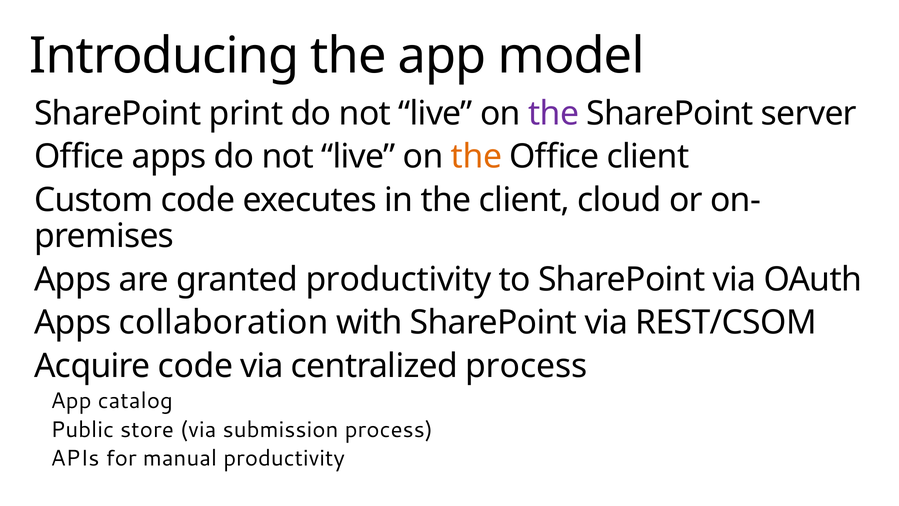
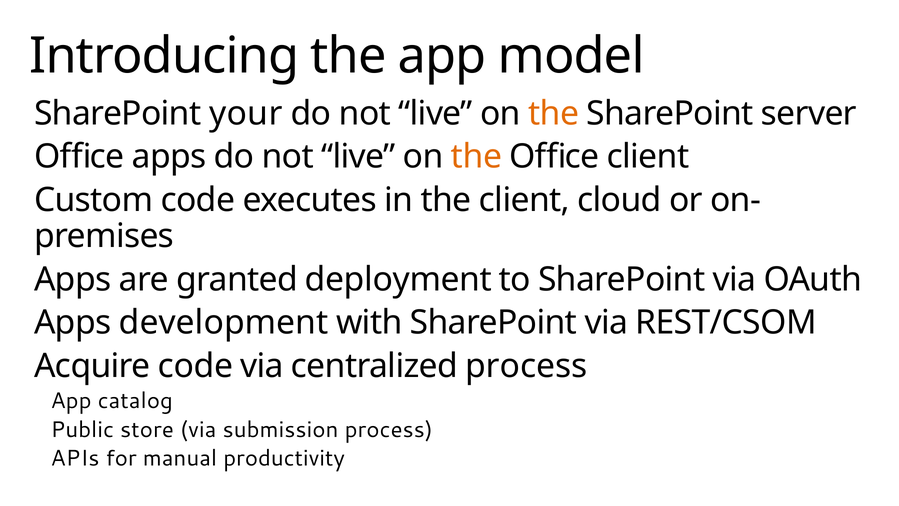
print: print -> your (246, 113)
the colour: purple -> orange (554, 113)
granted productivity: productivity -> deployment (399, 279)
collaboration: collaboration -> development (224, 322)
